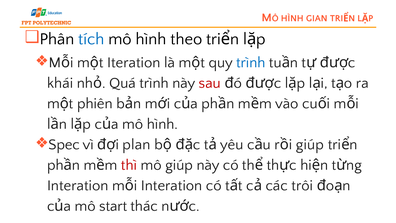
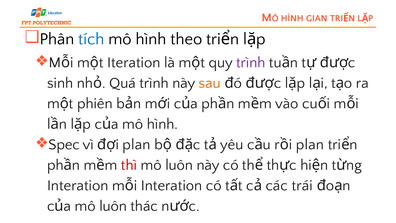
trình colour: blue -> purple (251, 62)
khái: khái -> sinh (60, 83)
sau colour: red -> orange (210, 83)
giúp: giúp -> plan (310, 144)
giúp: giúp -> luôn (179, 165)
trôi: trôi -> trái (302, 185)
start: start -> luôn (113, 206)
